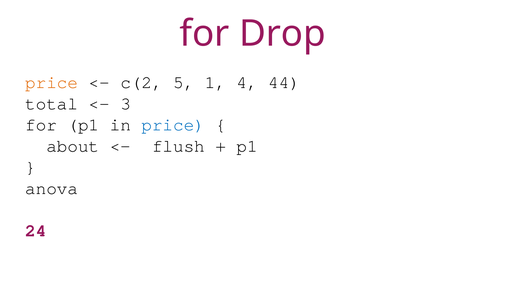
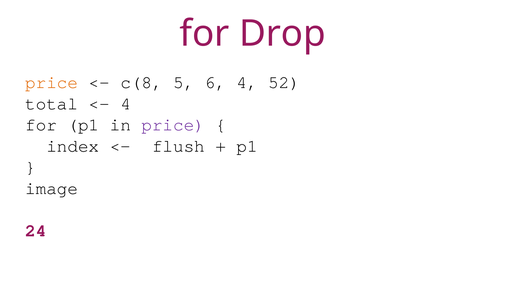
c(2: c(2 -> c(8 (141, 83)
1: 1 -> 6 (215, 83)
44: 44 -> 52 (284, 83)
3: 3 -> 4 (126, 104)
price colour: blue -> purple (173, 125)
about: about -> index (73, 146)
anova: anova -> image (52, 188)
